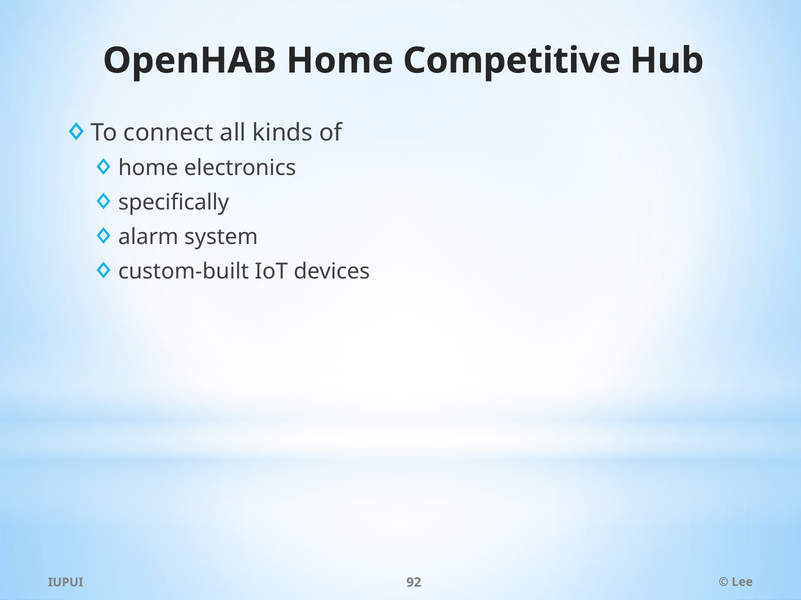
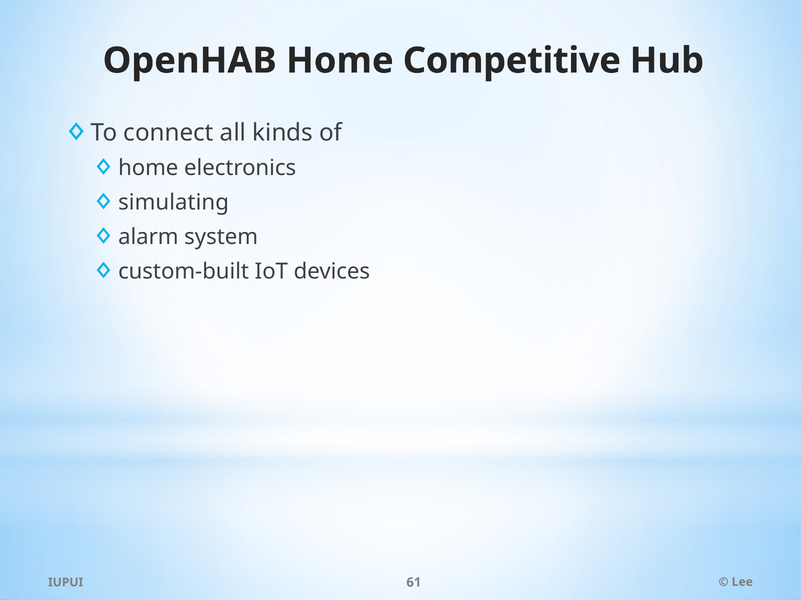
specifically: specifically -> simulating (174, 203)
92: 92 -> 61 (414, 583)
